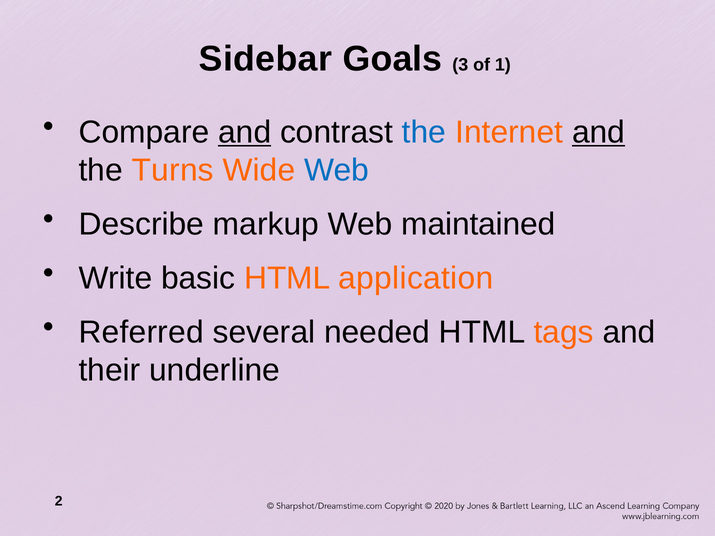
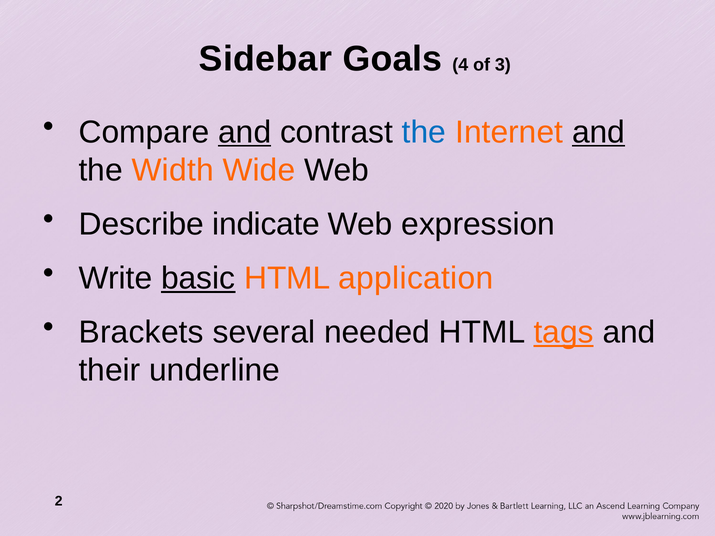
3: 3 -> 4 (460, 65)
1: 1 -> 3 (503, 65)
Turns: Turns -> Width (173, 170)
Web colour: blue -> black (337, 170)
markup: markup -> indicate (266, 224)
maintained: maintained -> expression (478, 224)
basic underline: none -> present (198, 278)
Referred: Referred -> Brackets (141, 332)
tags underline: none -> present (564, 332)
